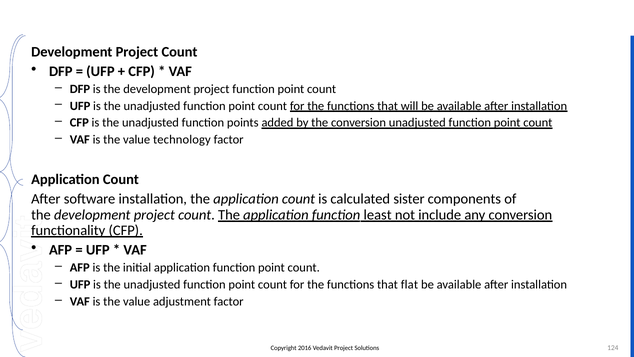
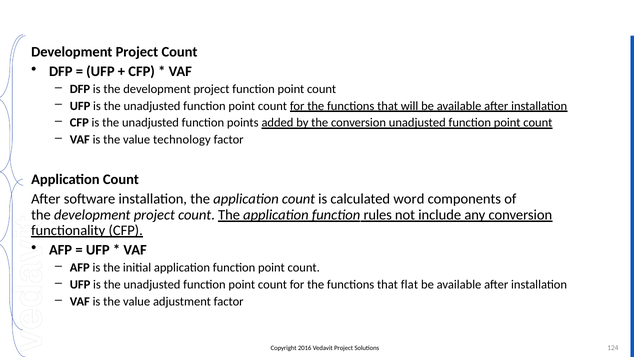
sister: sister -> word (409, 199)
least: least -> rules (378, 215)
